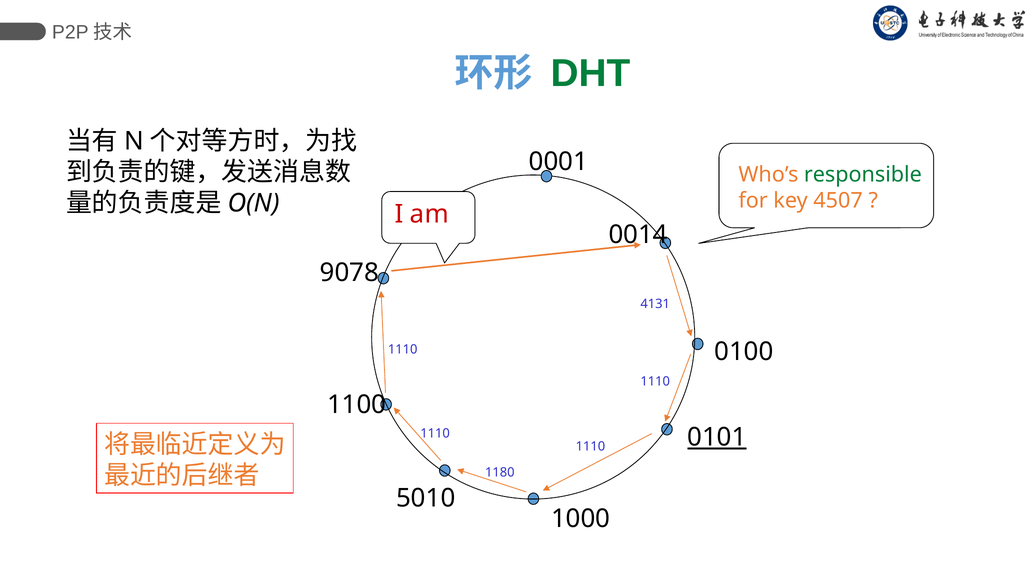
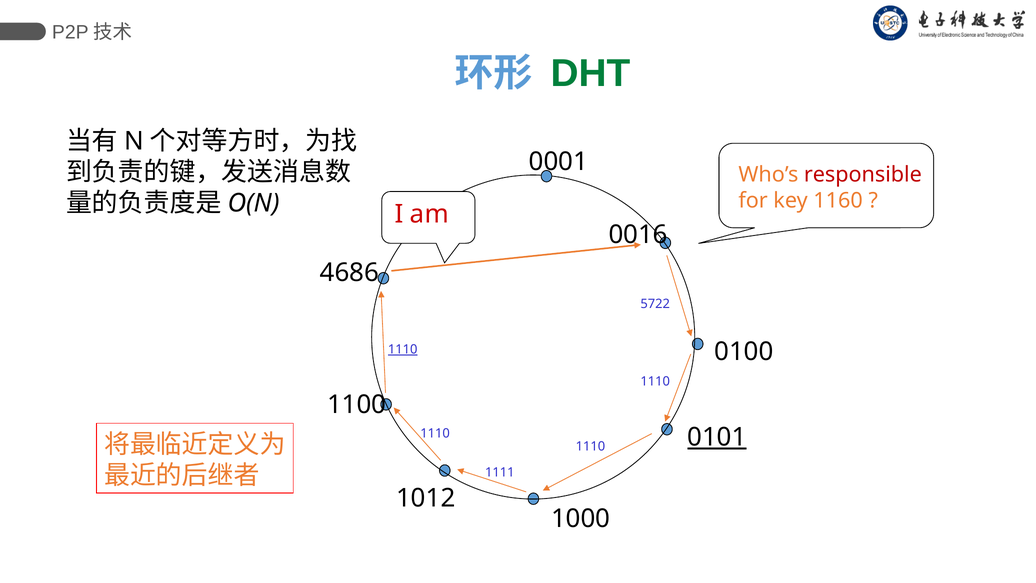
responsible colour: green -> red (863, 175)
4507: 4507 -> 1160 (838, 201)
0014: 0014 -> 0016 (638, 235)
9078: 9078 -> 4686 (349, 273)
4131: 4131 -> 5722 (655, 304)
1110 underline: none -> present (403, 349)
1180: 1180 -> 1111 (500, 472)
5010: 5010 -> 1012 (426, 498)
